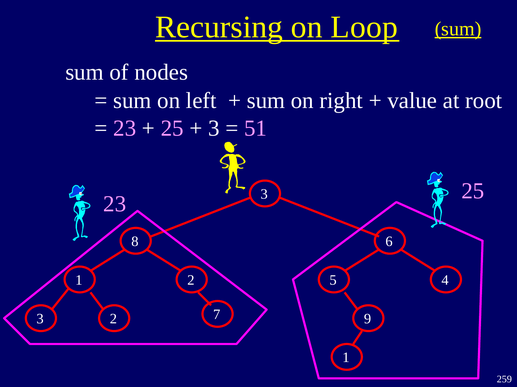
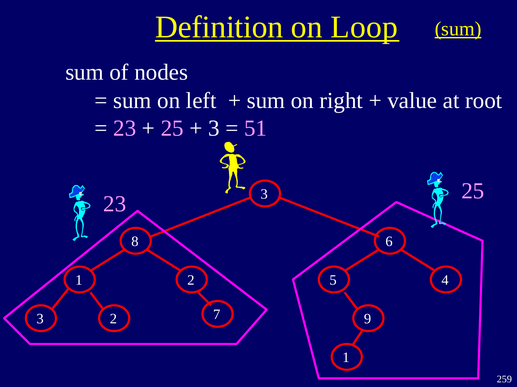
Recursing: Recursing -> Definition (219, 27)
